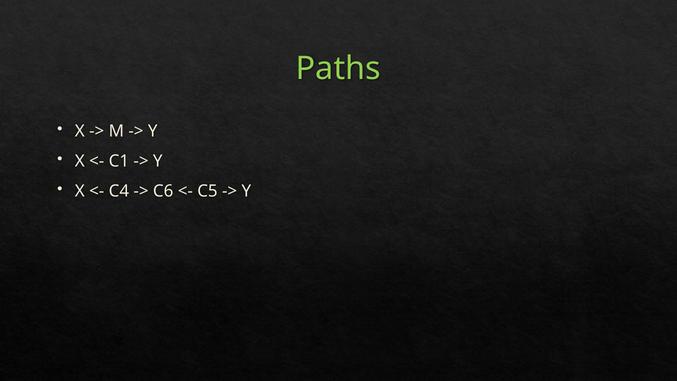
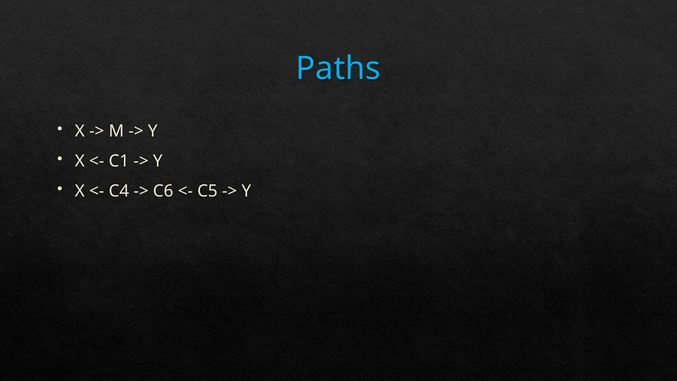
Paths colour: light green -> light blue (338, 69)
